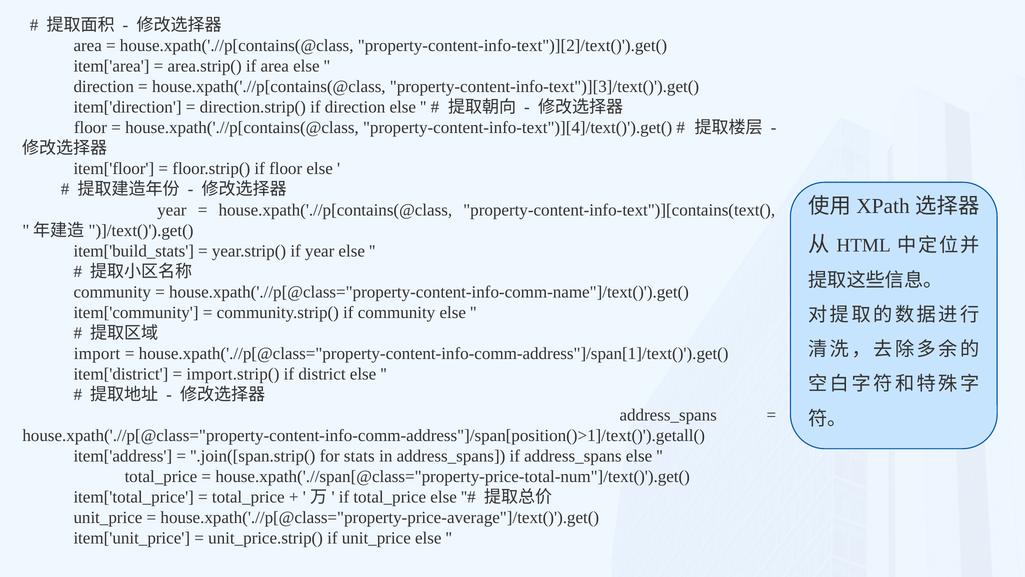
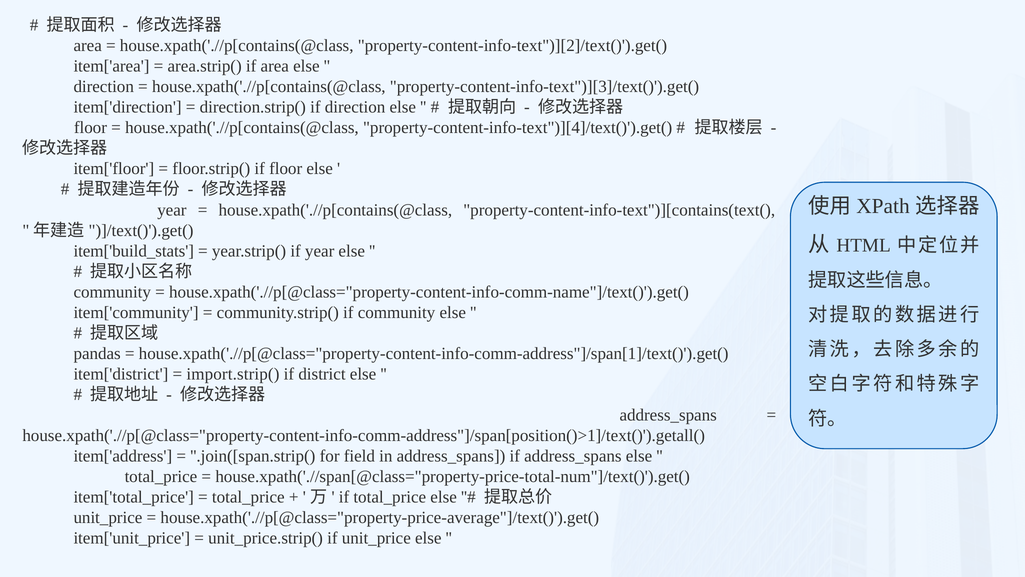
import: import -> pandas (97, 353)
stats: stats -> field (359, 456)
